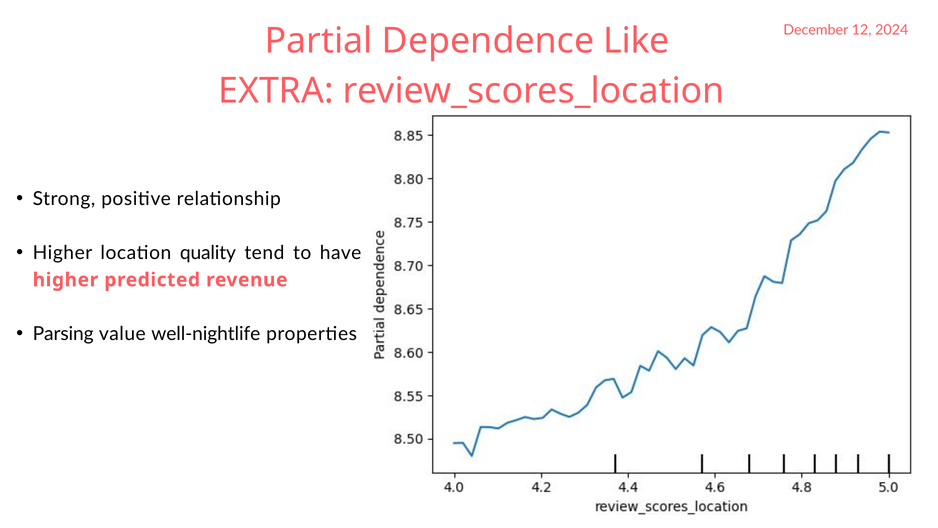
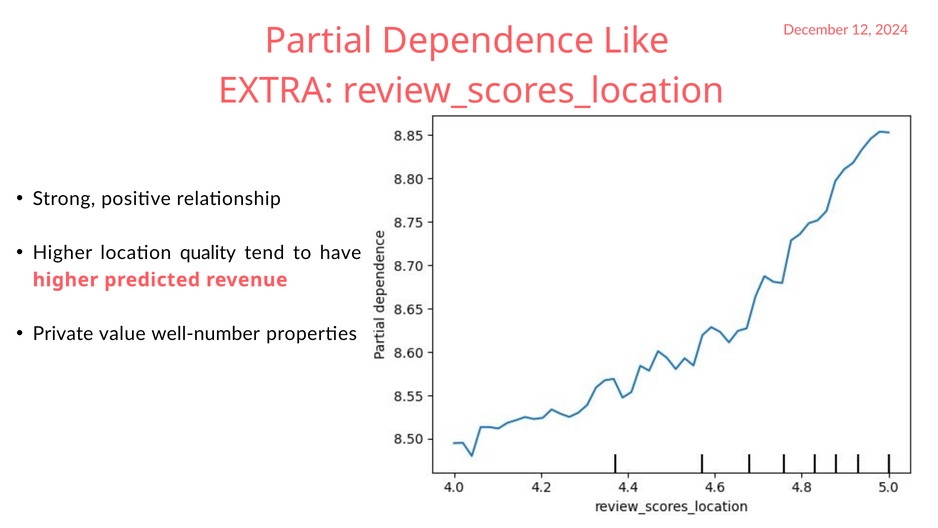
Parsing: Parsing -> Private (63, 334)
well-nightlife: well-nightlife -> well-number (206, 334)
